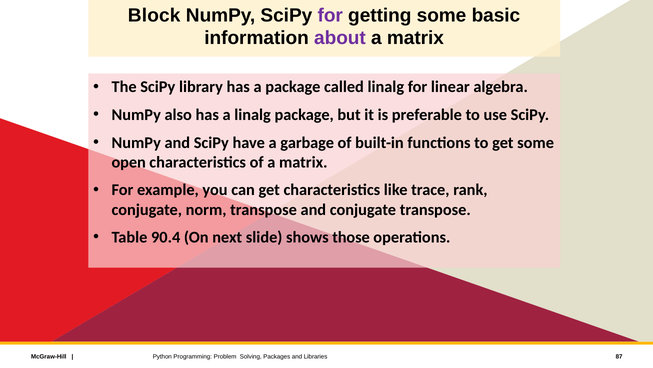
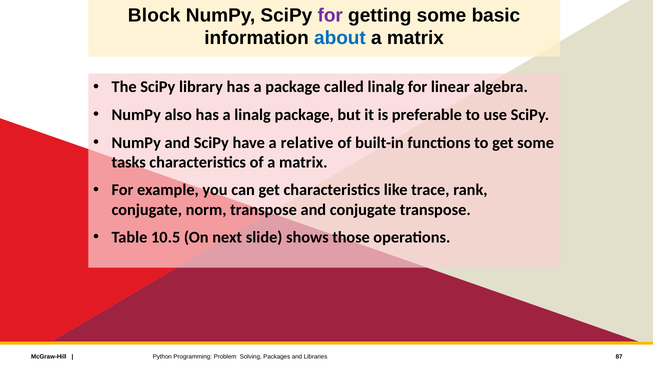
about colour: purple -> blue (340, 38)
garbage: garbage -> relative (307, 142)
open: open -> tasks (129, 162)
90.4: 90.4 -> 10.5 (166, 237)
